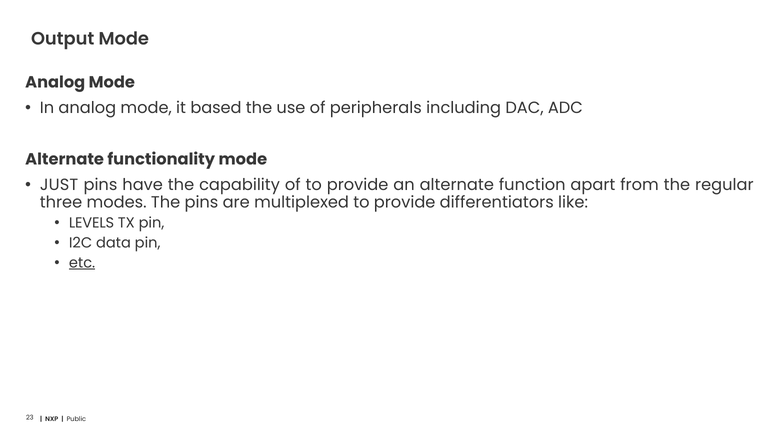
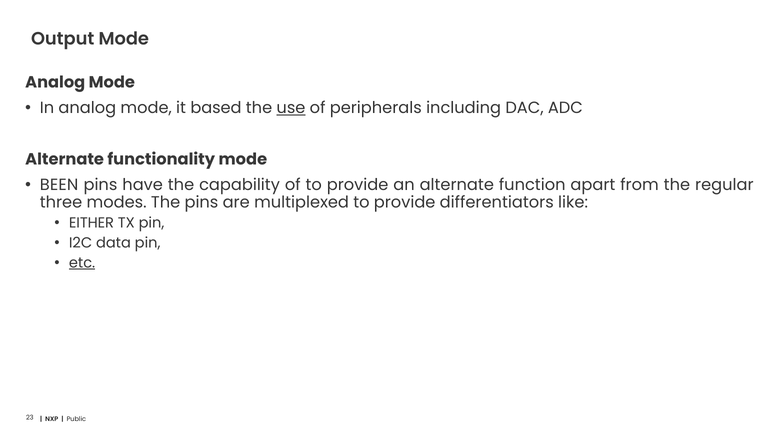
use underline: none -> present (291, 108)
JUST: JUST -> BEEN (59, 185)
LEVELS: LEVELS -> EITHER (91, 223)
